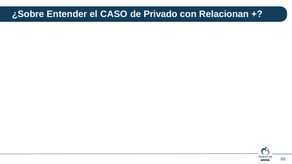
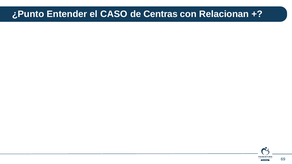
¿Sobre: ¿Sobre -> ¿Punto (28, 14)
Privado: Privado -> Centras (161, 14)
